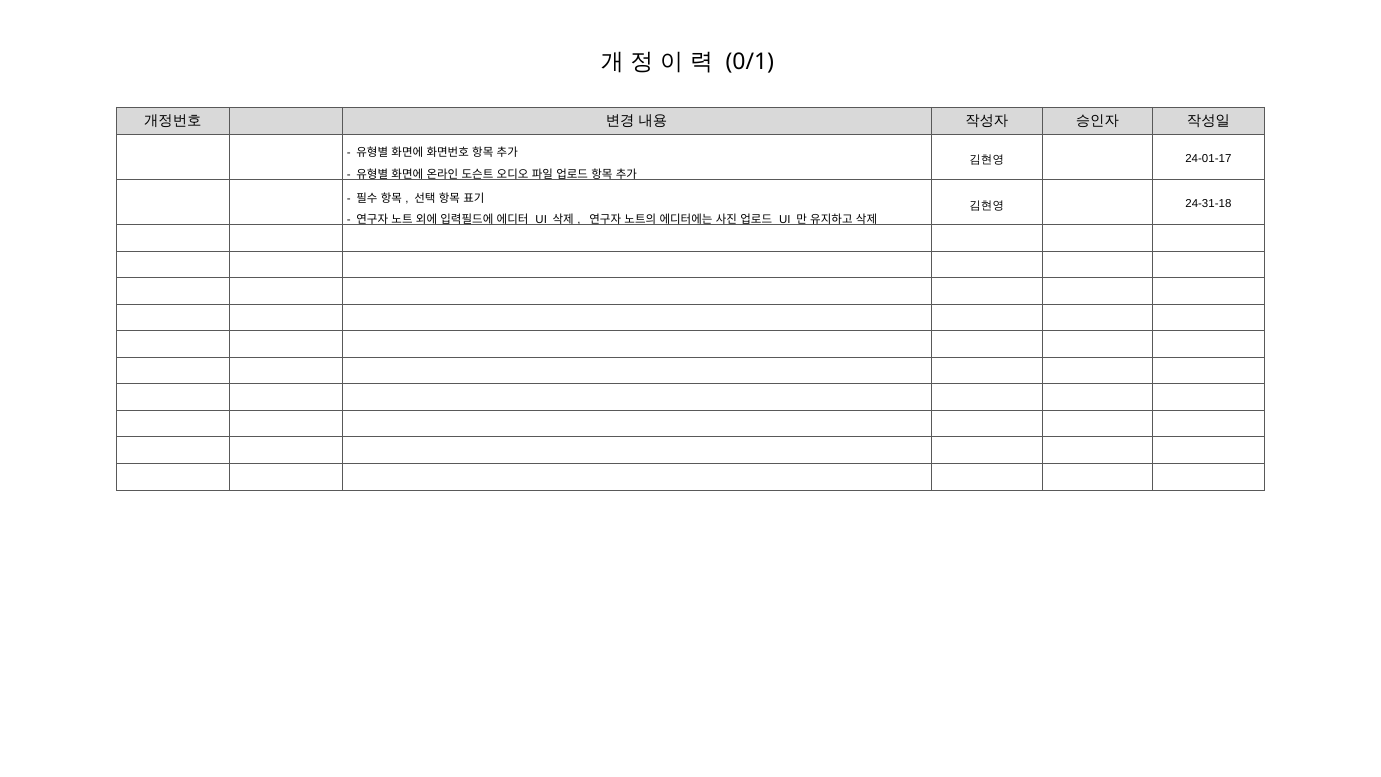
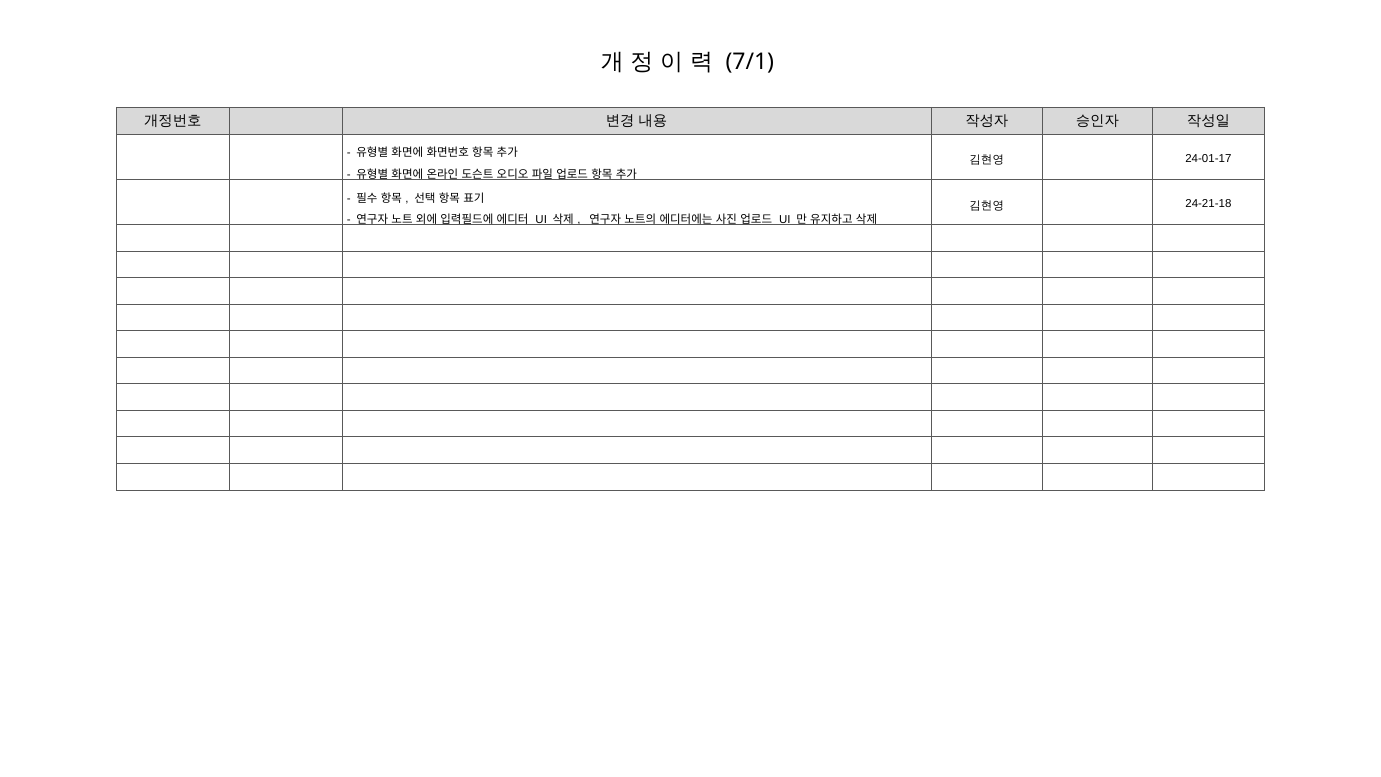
0/1: 0/1 -> 7/1 (750, 62)
24-31-18: 24-31-18 -> 24-21-18 (1208, 204)
